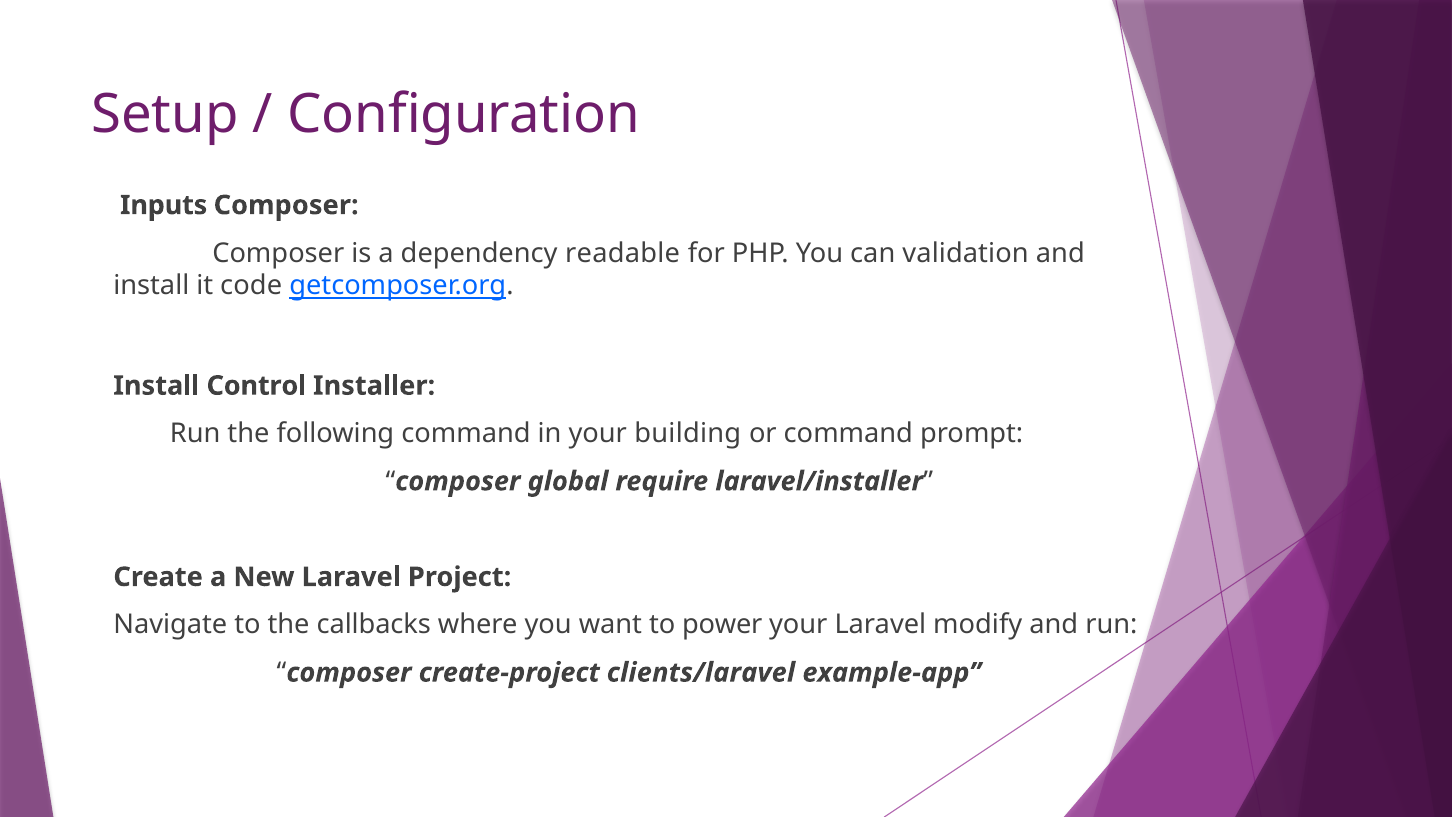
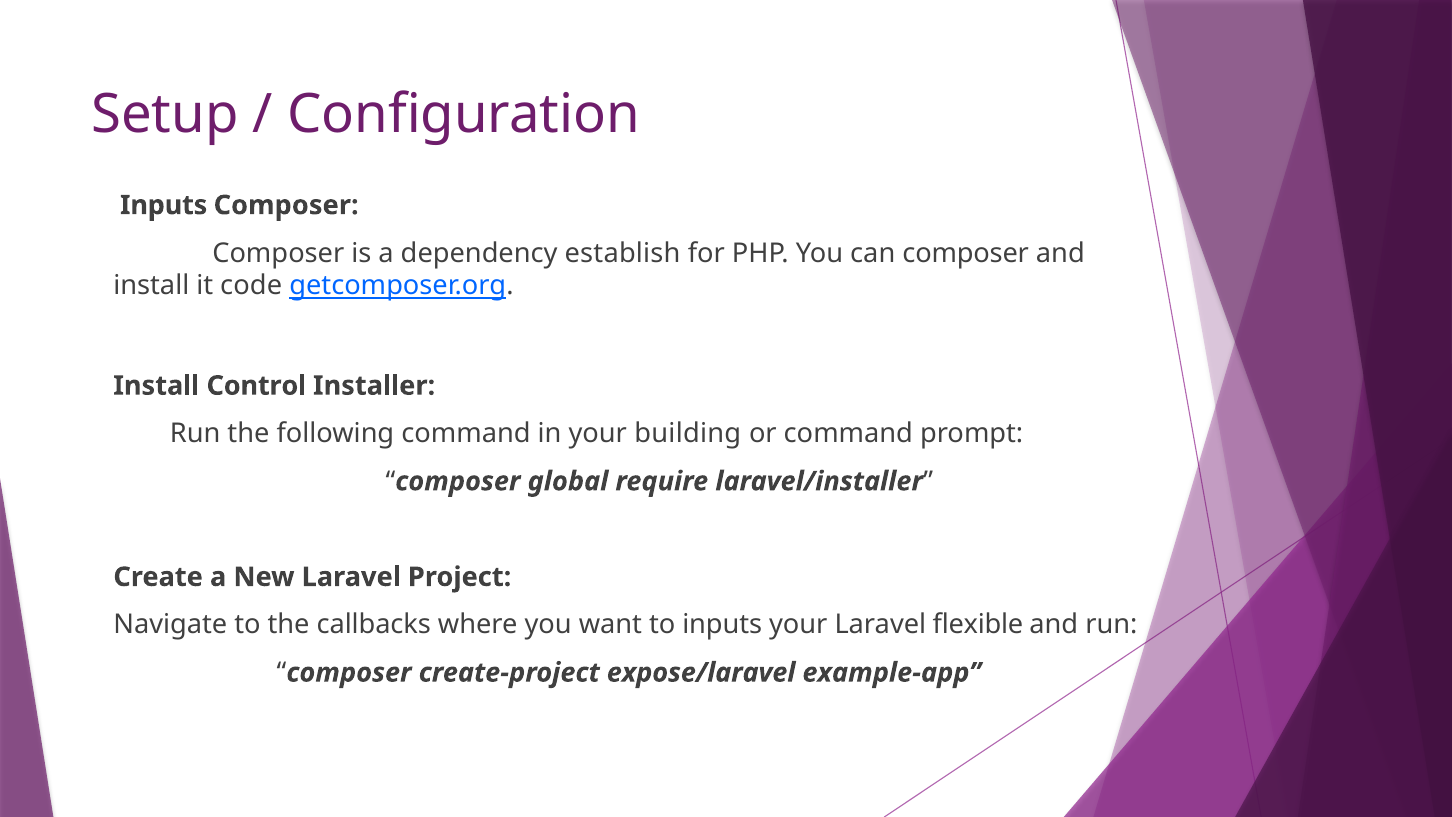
readable: readable -> establish (623, 253)
can validation: validation -> composer (966, 253)
to power: power -> inputs (722, 625)
modify: modify -> flexible (978, 625)
clients/laravel: clients/laravel -> expose/laravel (701, 672)
